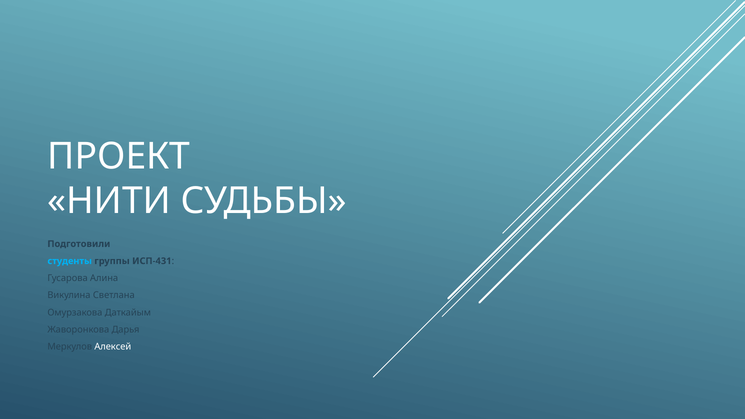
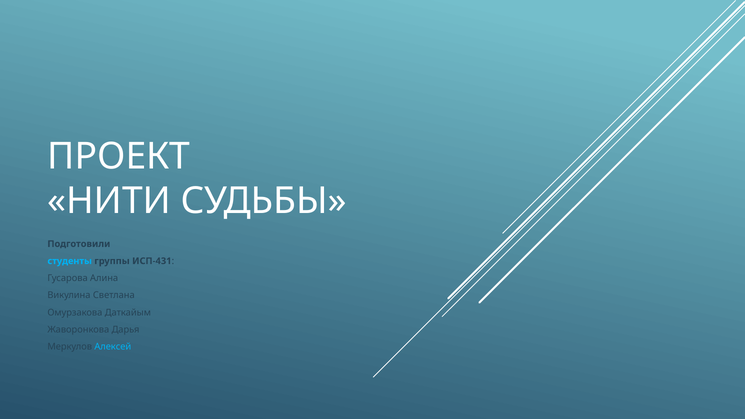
Алексей colour: white -> light blue (113, 347)
